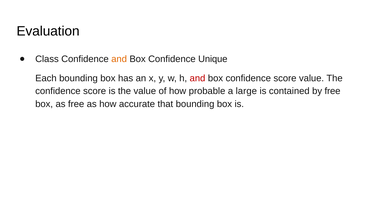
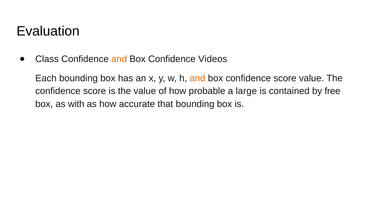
Unique: Unique -> Videos (213, 59)
and colour: red -> orange (197, 78)
as free: free -> with (76, 104)
